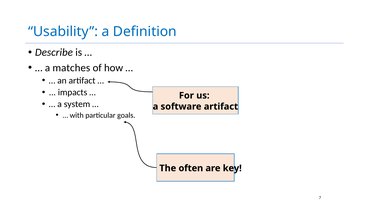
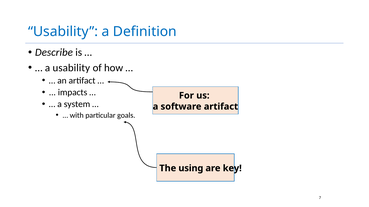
a matches: matches -> usability (71, 68)
often: often -> using (191, 169)
